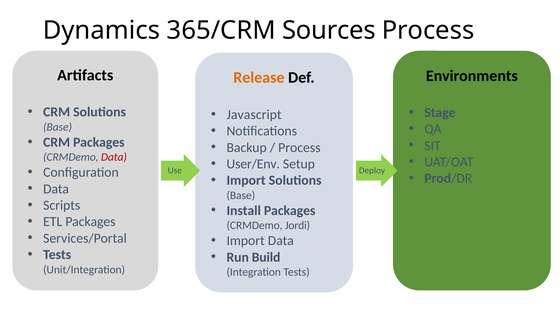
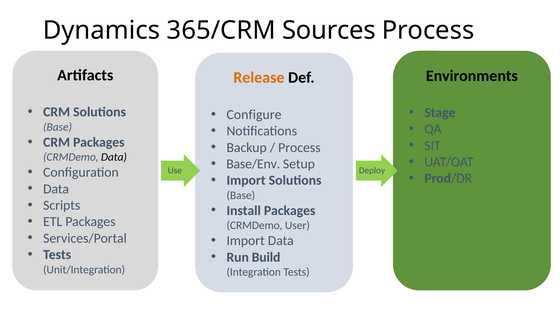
Javascript: Javascript -> Configure (254, 115)
Data colour: red -> black (114, 157)
User/Env: User/Env -> Base/Env (253, 164)
Jordi: Jordi -> User (297, 226)
